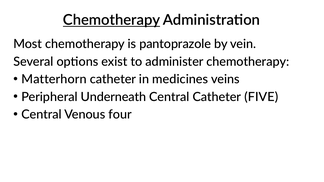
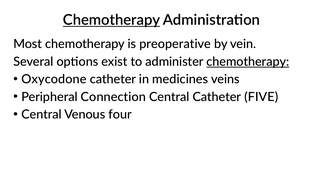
pantoprazole: pantoprazole -> preoperative (175, 44)
chemotherapy underline: none -> present (248, 62)
Matterhorn: Matterhorn -> Oxycodone (54, 79)
Underneath: Underneath -> Connection (113, 97)
